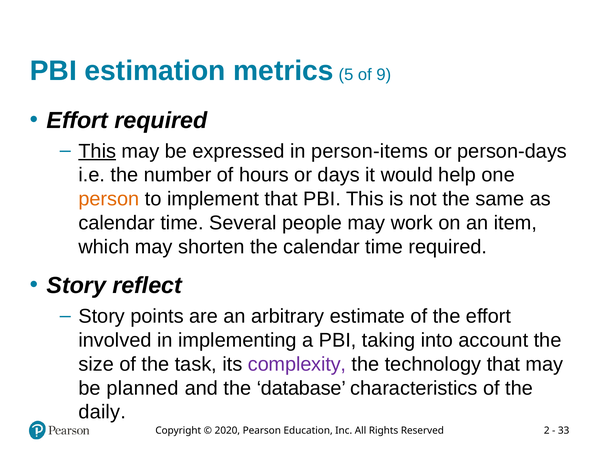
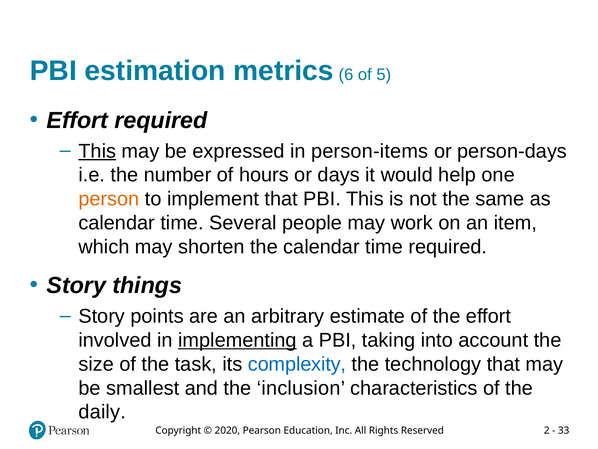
5: 5 -> 6 (346, 75)
9: 9 -> 5 (384, 75)
reflect: reflect -> things (147, 285)
implementing underline: none -> present (237, 340)
complexity colour: purple -> blue (297, 364)
planned: planned -> smallest (143, 388)
database: database -> inclusion (301, 388)
